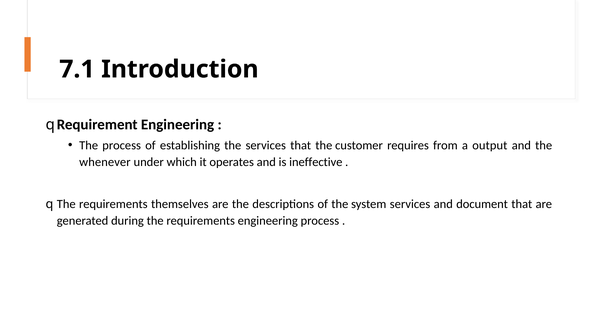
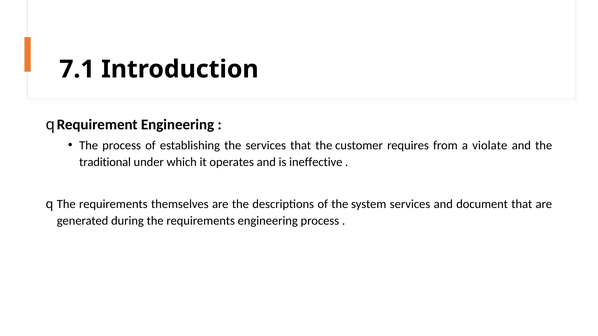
output: output -> violate (490, 146)
whenever: whenever -> traditional (105, 162)
